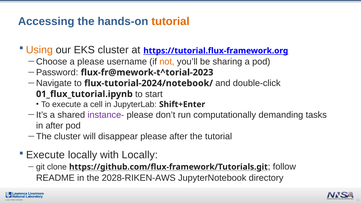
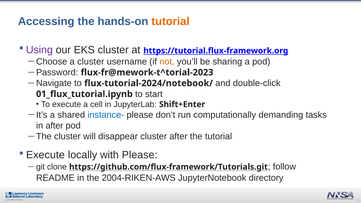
Using colour: orange -> purple (39, 50)
a please: please -> cluster (91, 62)
instance- colour: purple -> blue (106, 115)
disappear please: please -> cluster (154, 136)
with Locally: Locally -> Please (140, 155)
2028-RIKEN-AWS: 2028-RIKEN-AWS -> 2004-RIKEN-AWS (139, 178)
